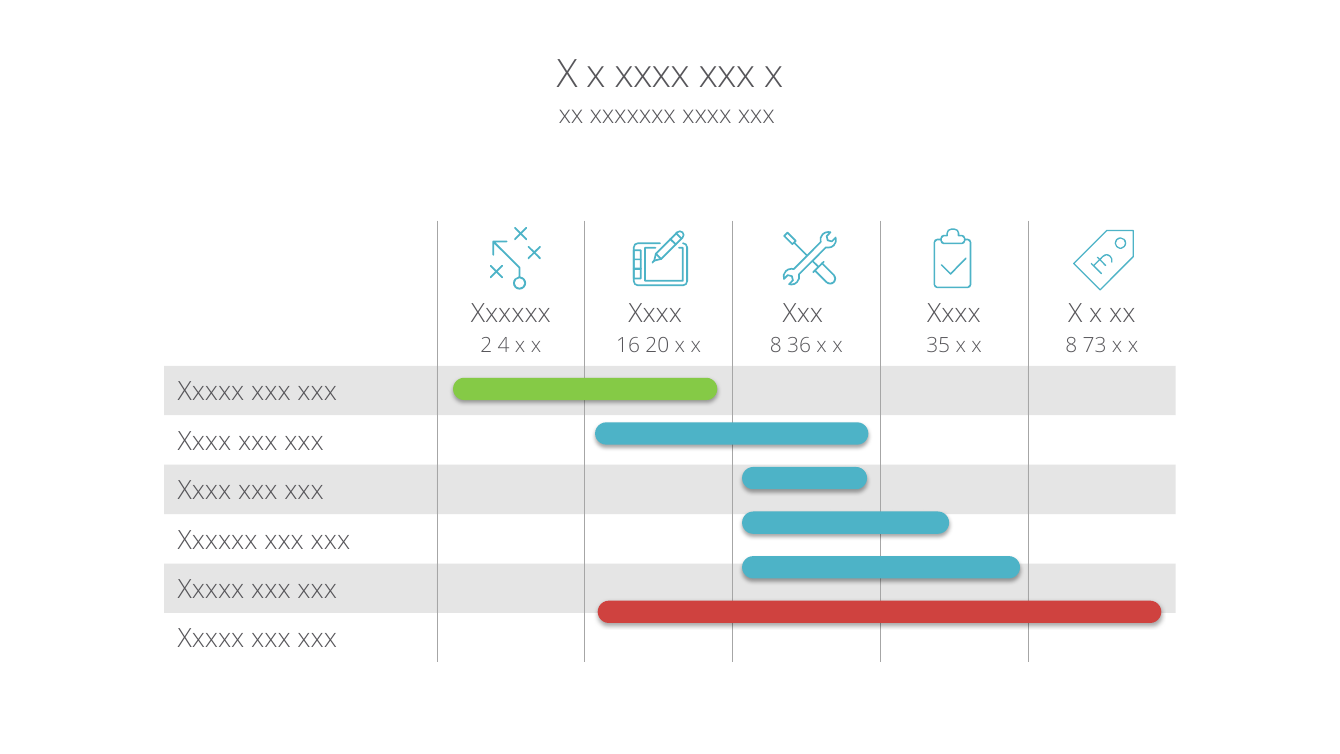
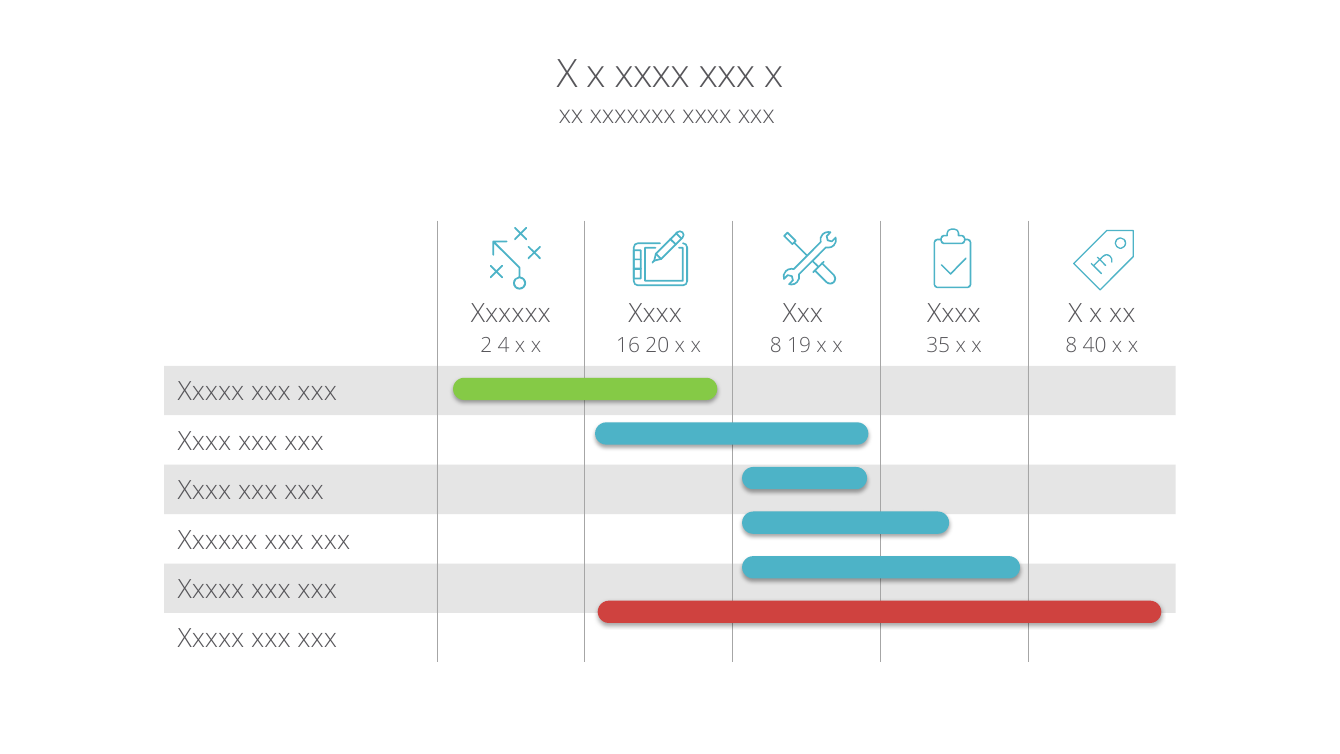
36: 36 -> 19 (799, 346)
73: 73 -> 40 (1095, 346)
